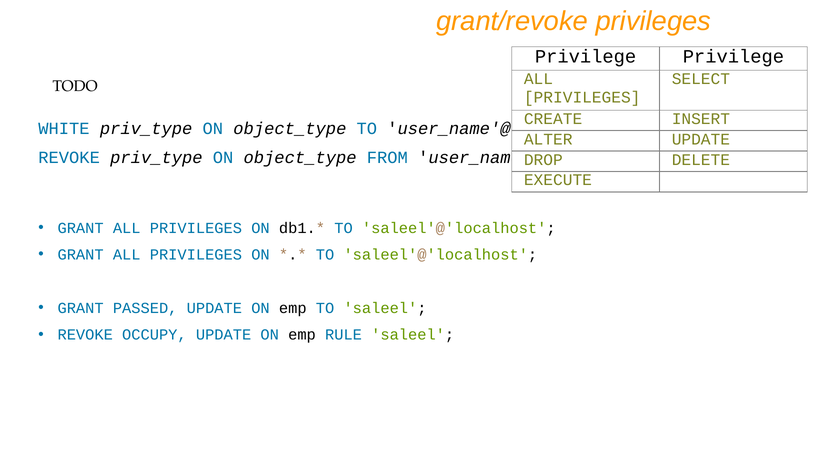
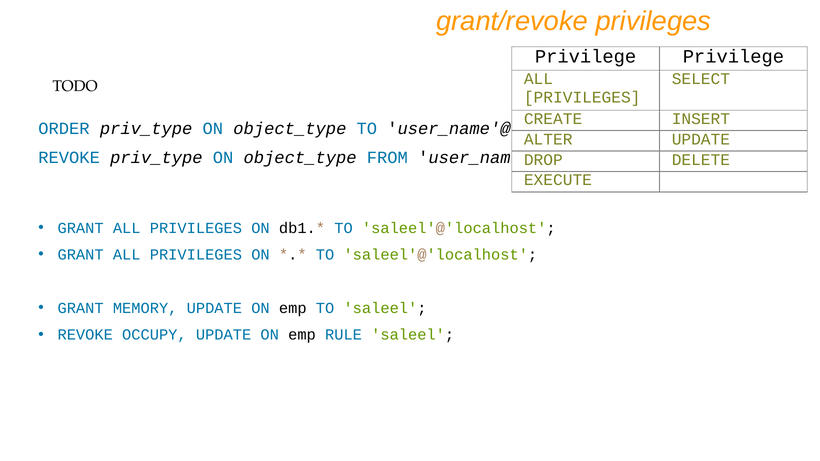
WHITE: WHITE -> ORDER (64, 129)
PASSED: PASSED -> MEMORY (145, 308)
